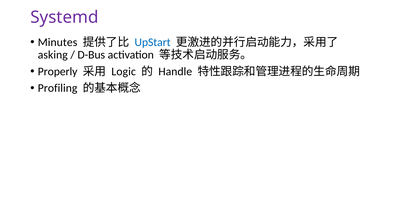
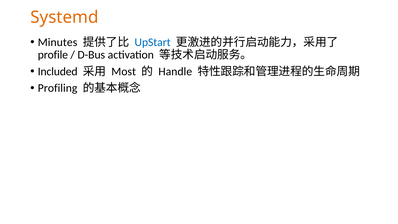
Systemd colour: purple -> orange (64, 17)
asking: asking -> profile (53, 55)
Properly: Properly -> Included (58, 71)
Logic: Logic -> Most (124, 71)
